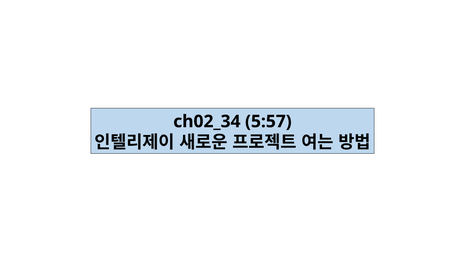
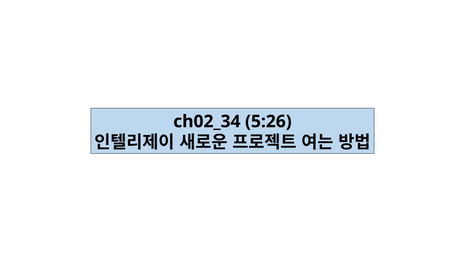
5:57: 5:57 -> 5:26 (268, 121)
